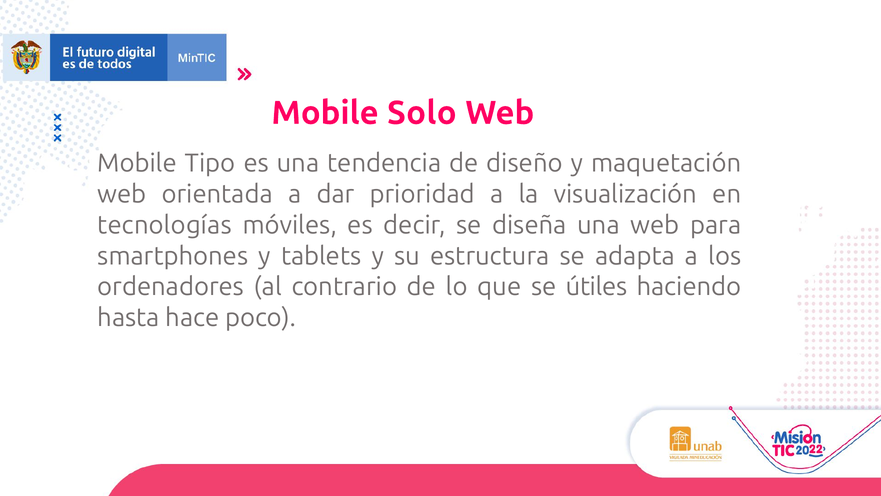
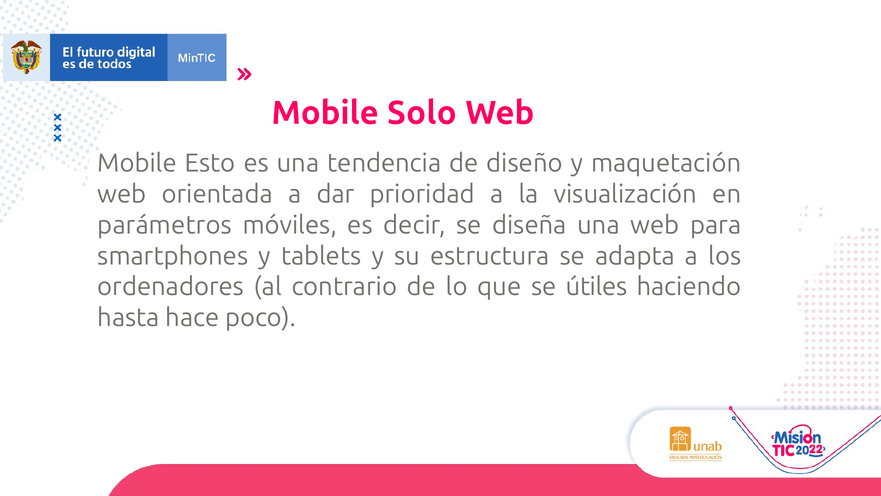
Tipo: Tipo -> Esto (210, 163)
tecnologías: tecnologías -> parámetros (165, 225)
